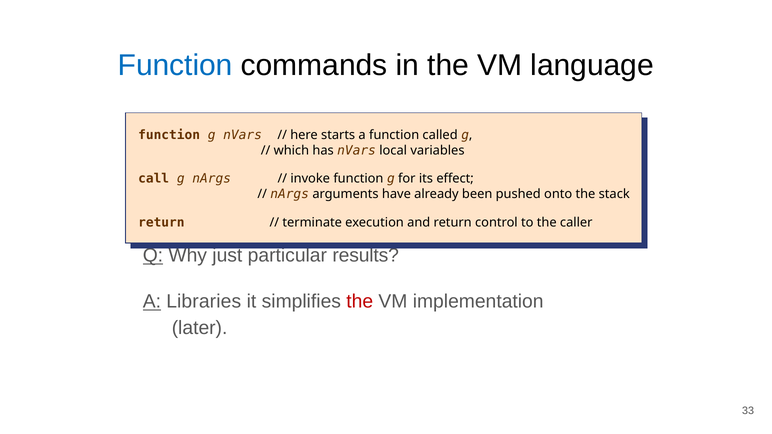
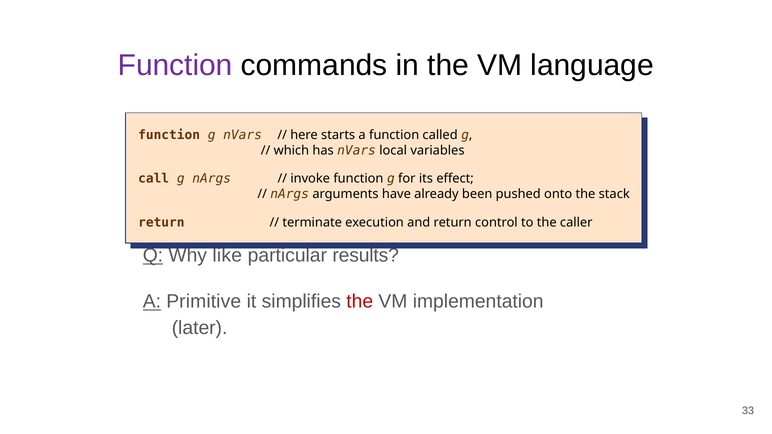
Function colour: blue -> purple (175, 65)
just: just -> like (227, 256)
Libraries: Libraries -> Primitive (204, 302)
